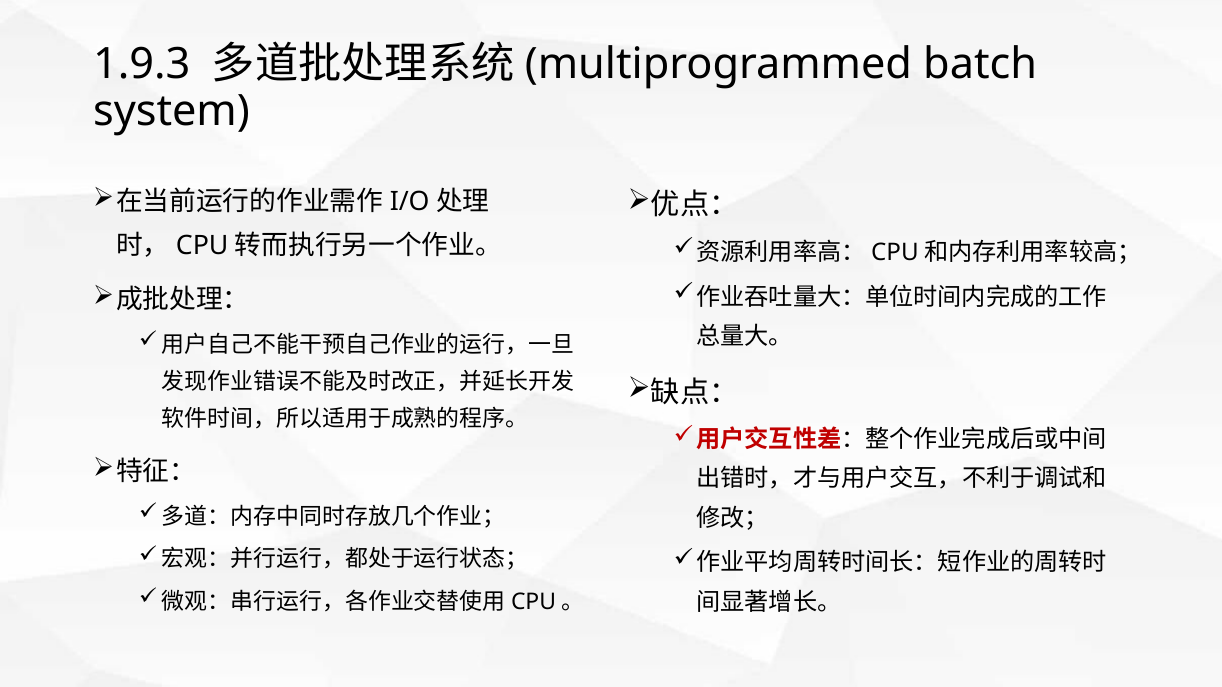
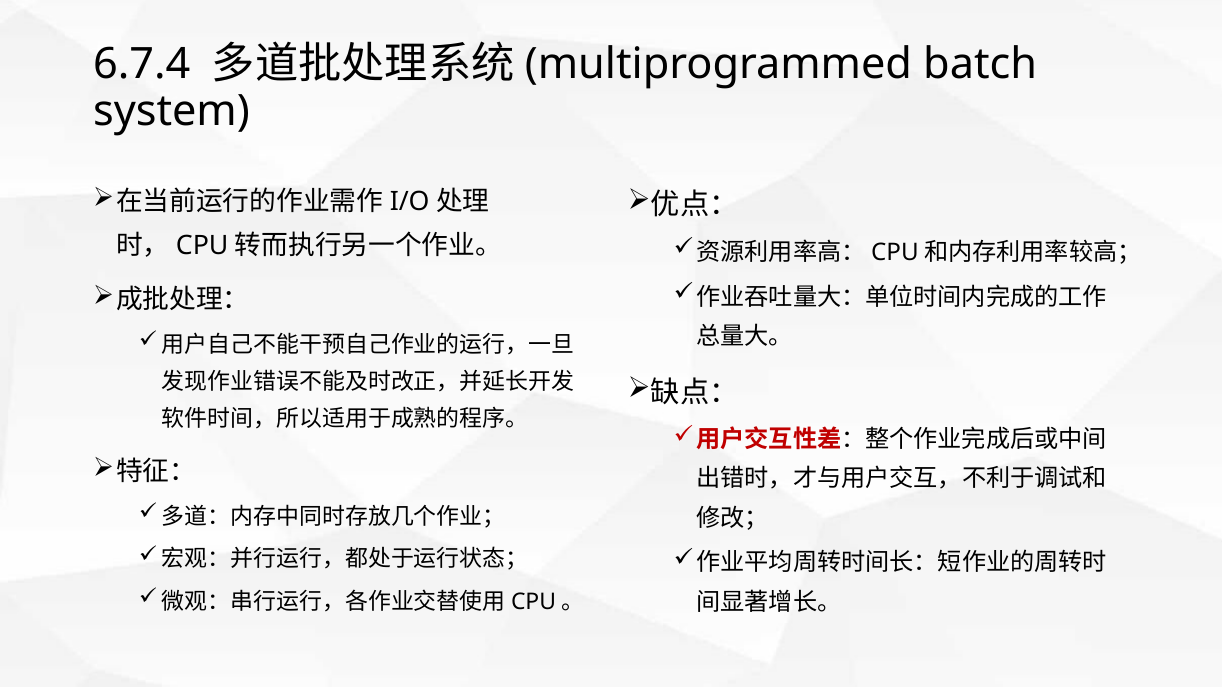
1.9.3: 1.9.3 -> 6.7.4 (142, 65)
